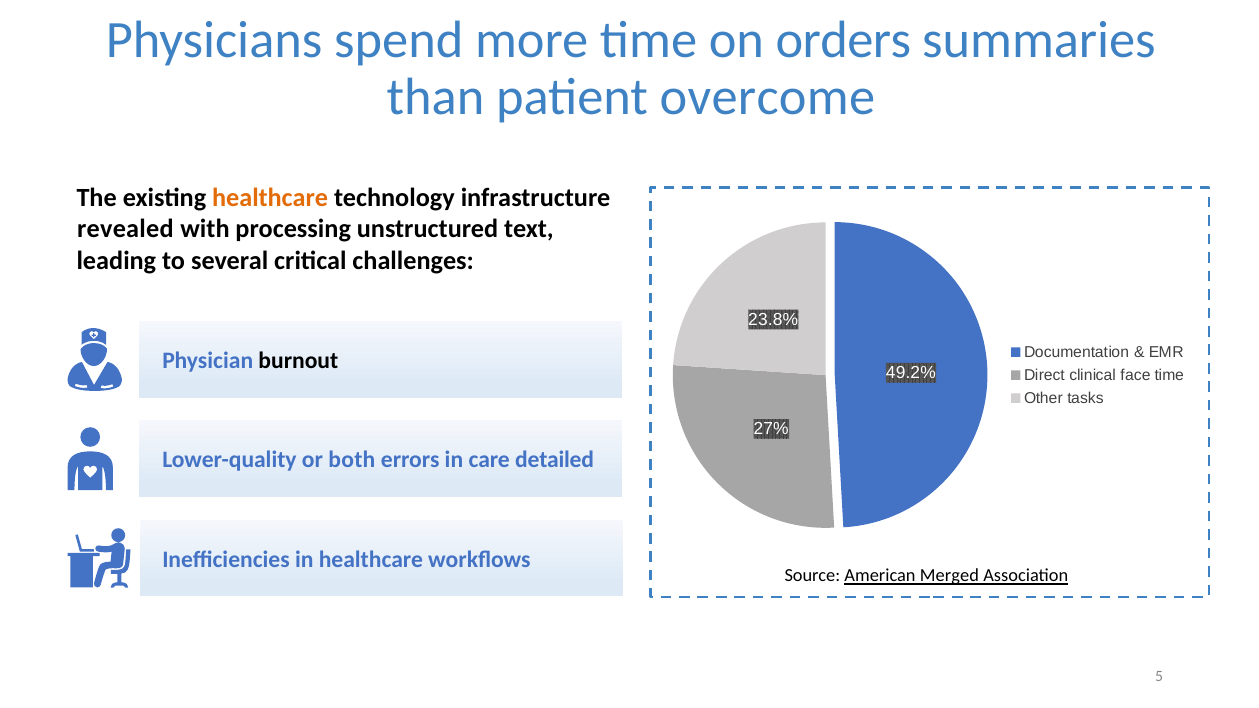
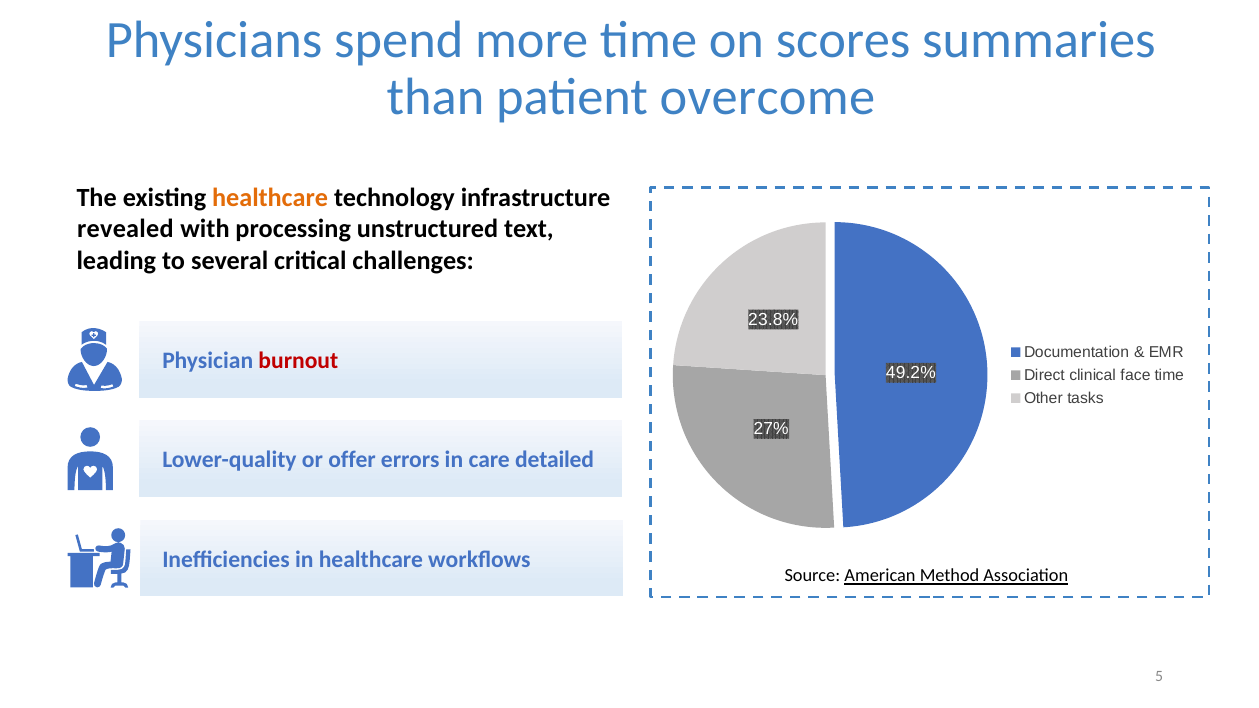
orders: orders -> scores (843, 40)
burnout colour: black -> red (298, 361)
both: both -> offer (352, 460)
Merged: Merged -> Method (950, 576)
